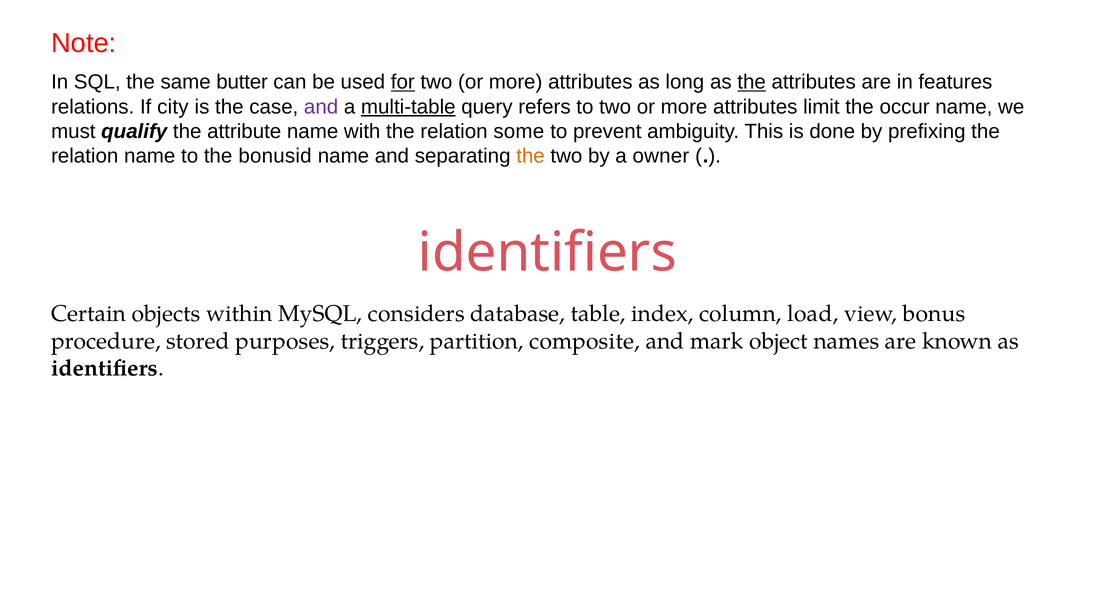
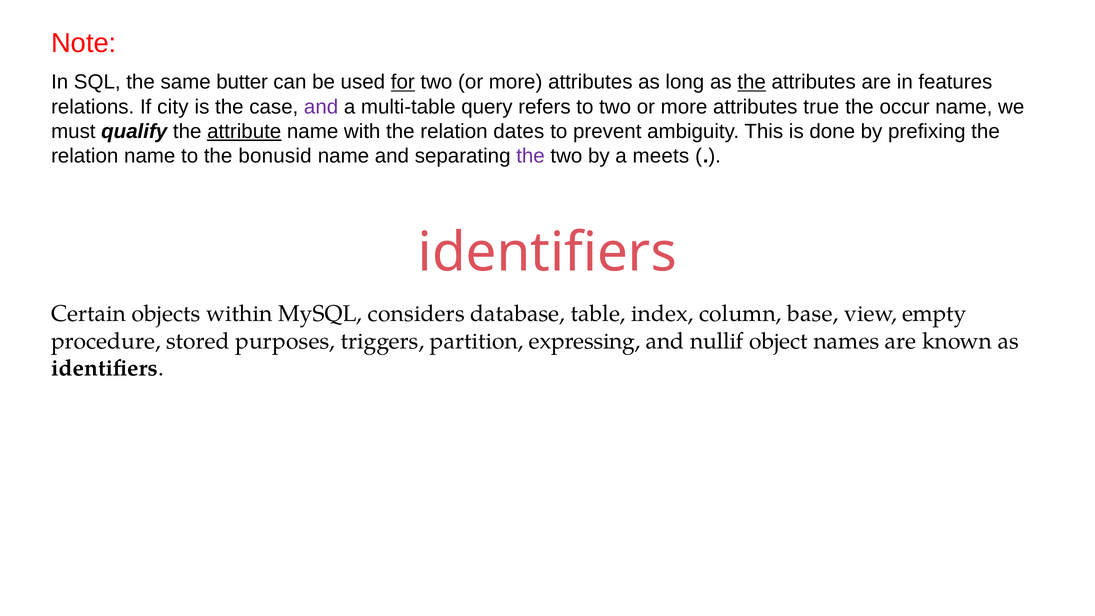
multi-table underline: present -> none (408, 107)
limit: limit -> true (821, 107)
attribute underline: none -> present (244, 131)
some: some -> dates (519, 131)
the colour: orange -> purple (531, 156)
owner: owner -> meets (661, 156)
load: load -> base (813, 314)
bonus: bonus -> empty (934, 314)
composite: composite -> expressing (585, 341)
mark: mark -> nullif (717, 341)
